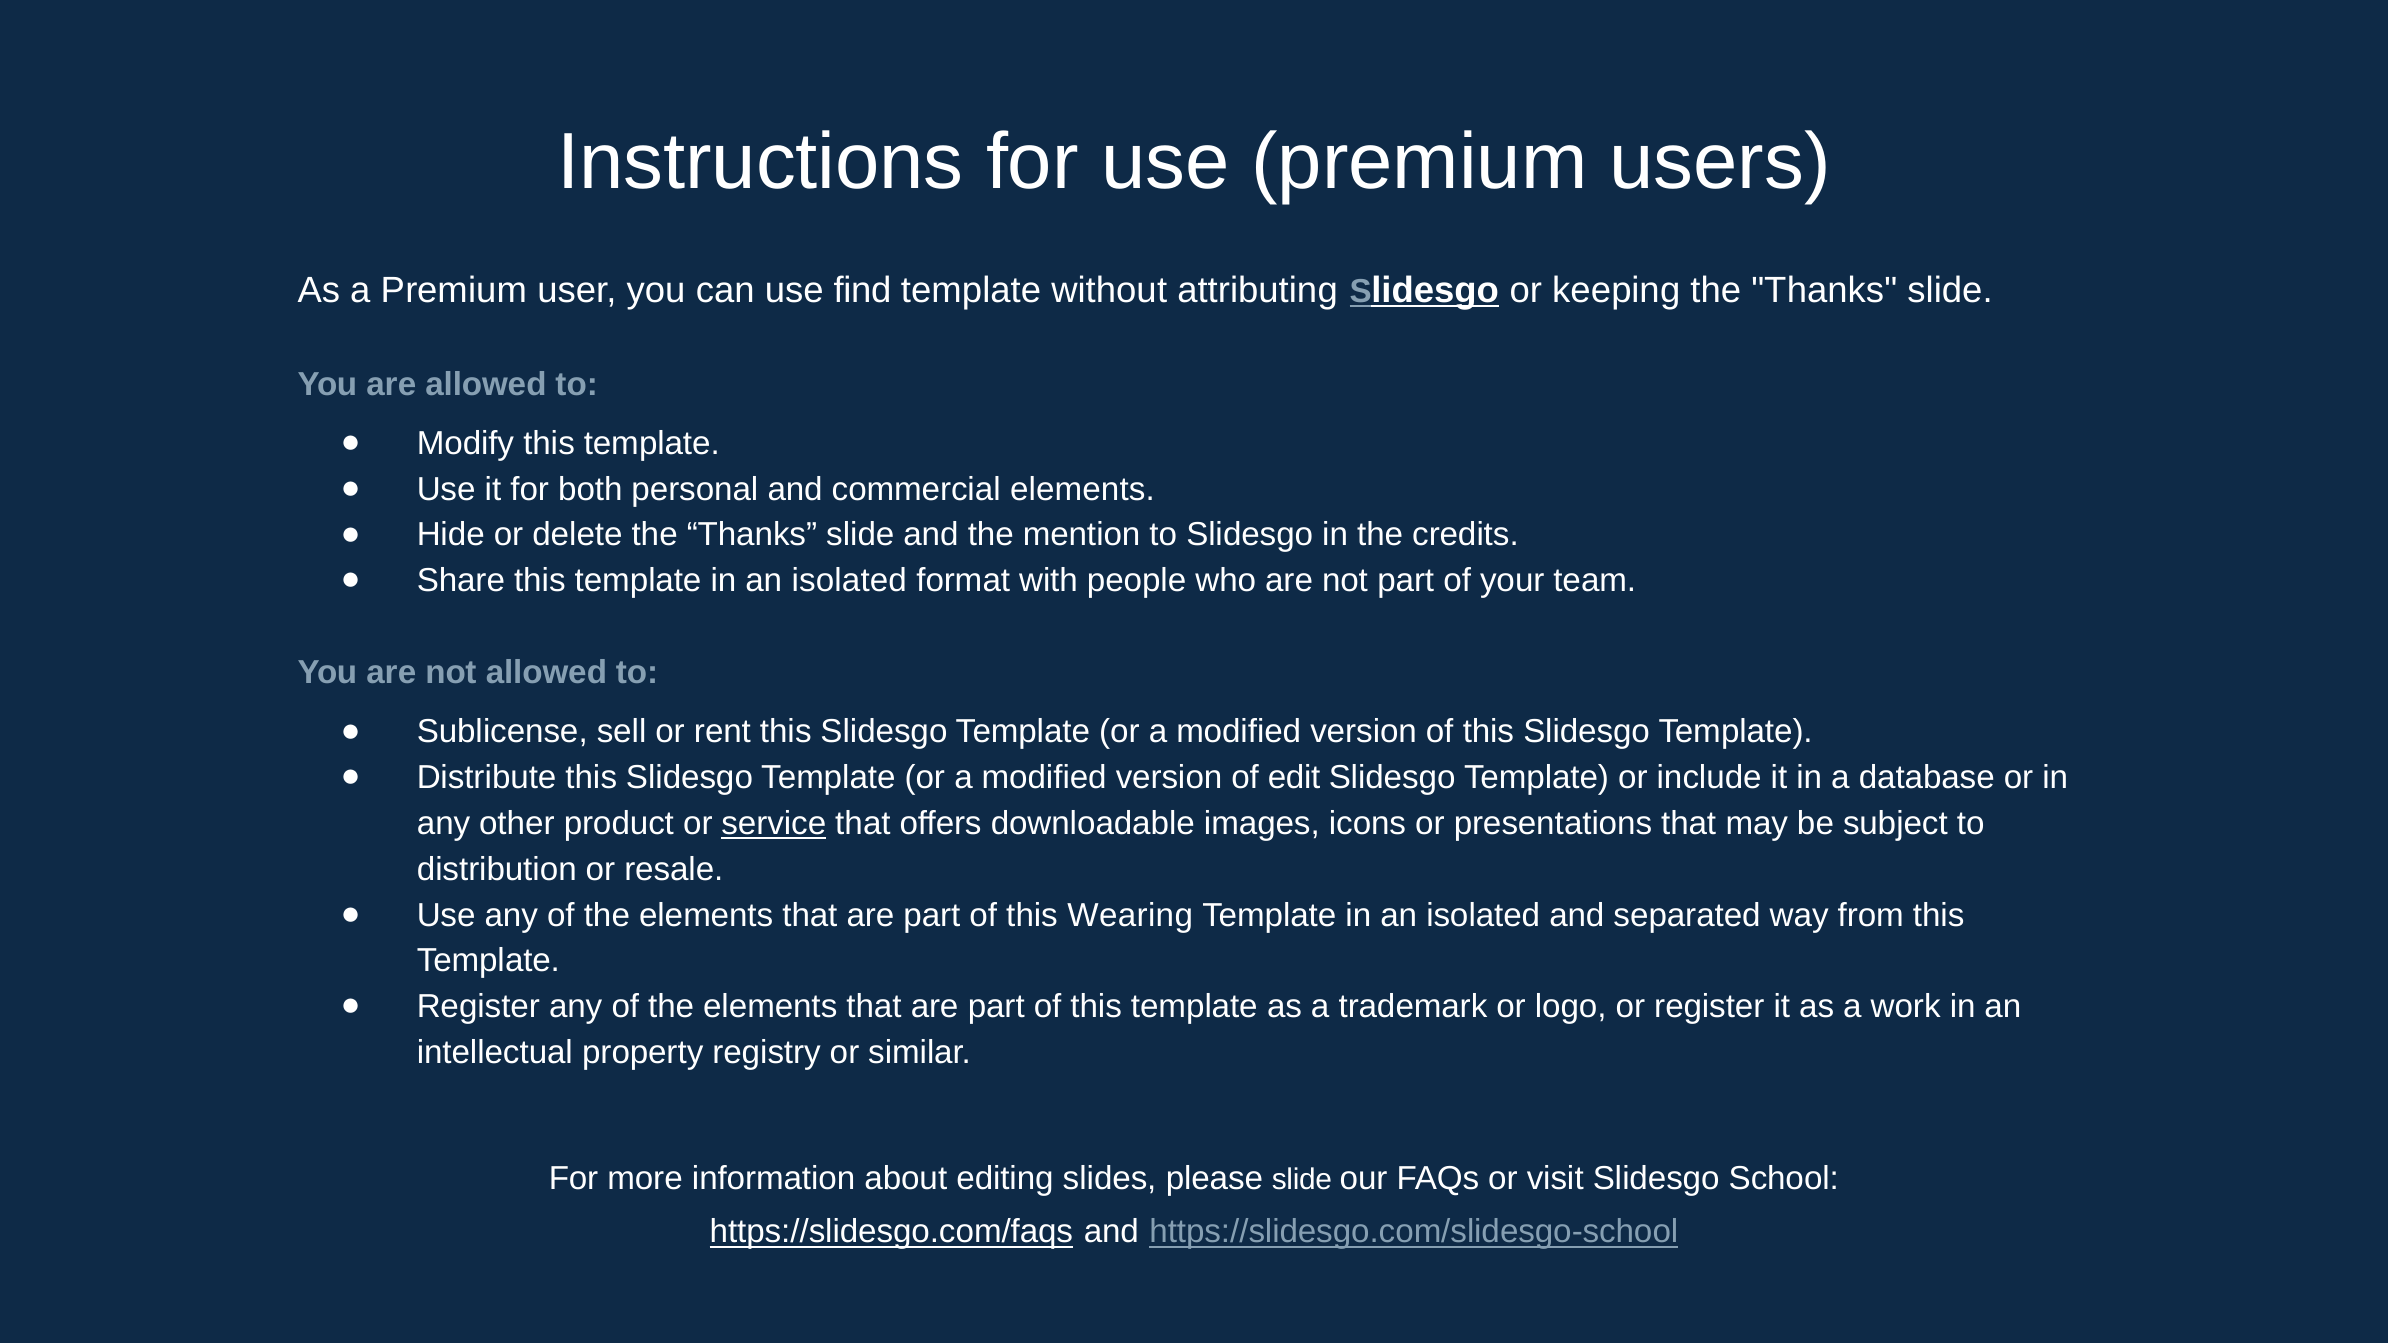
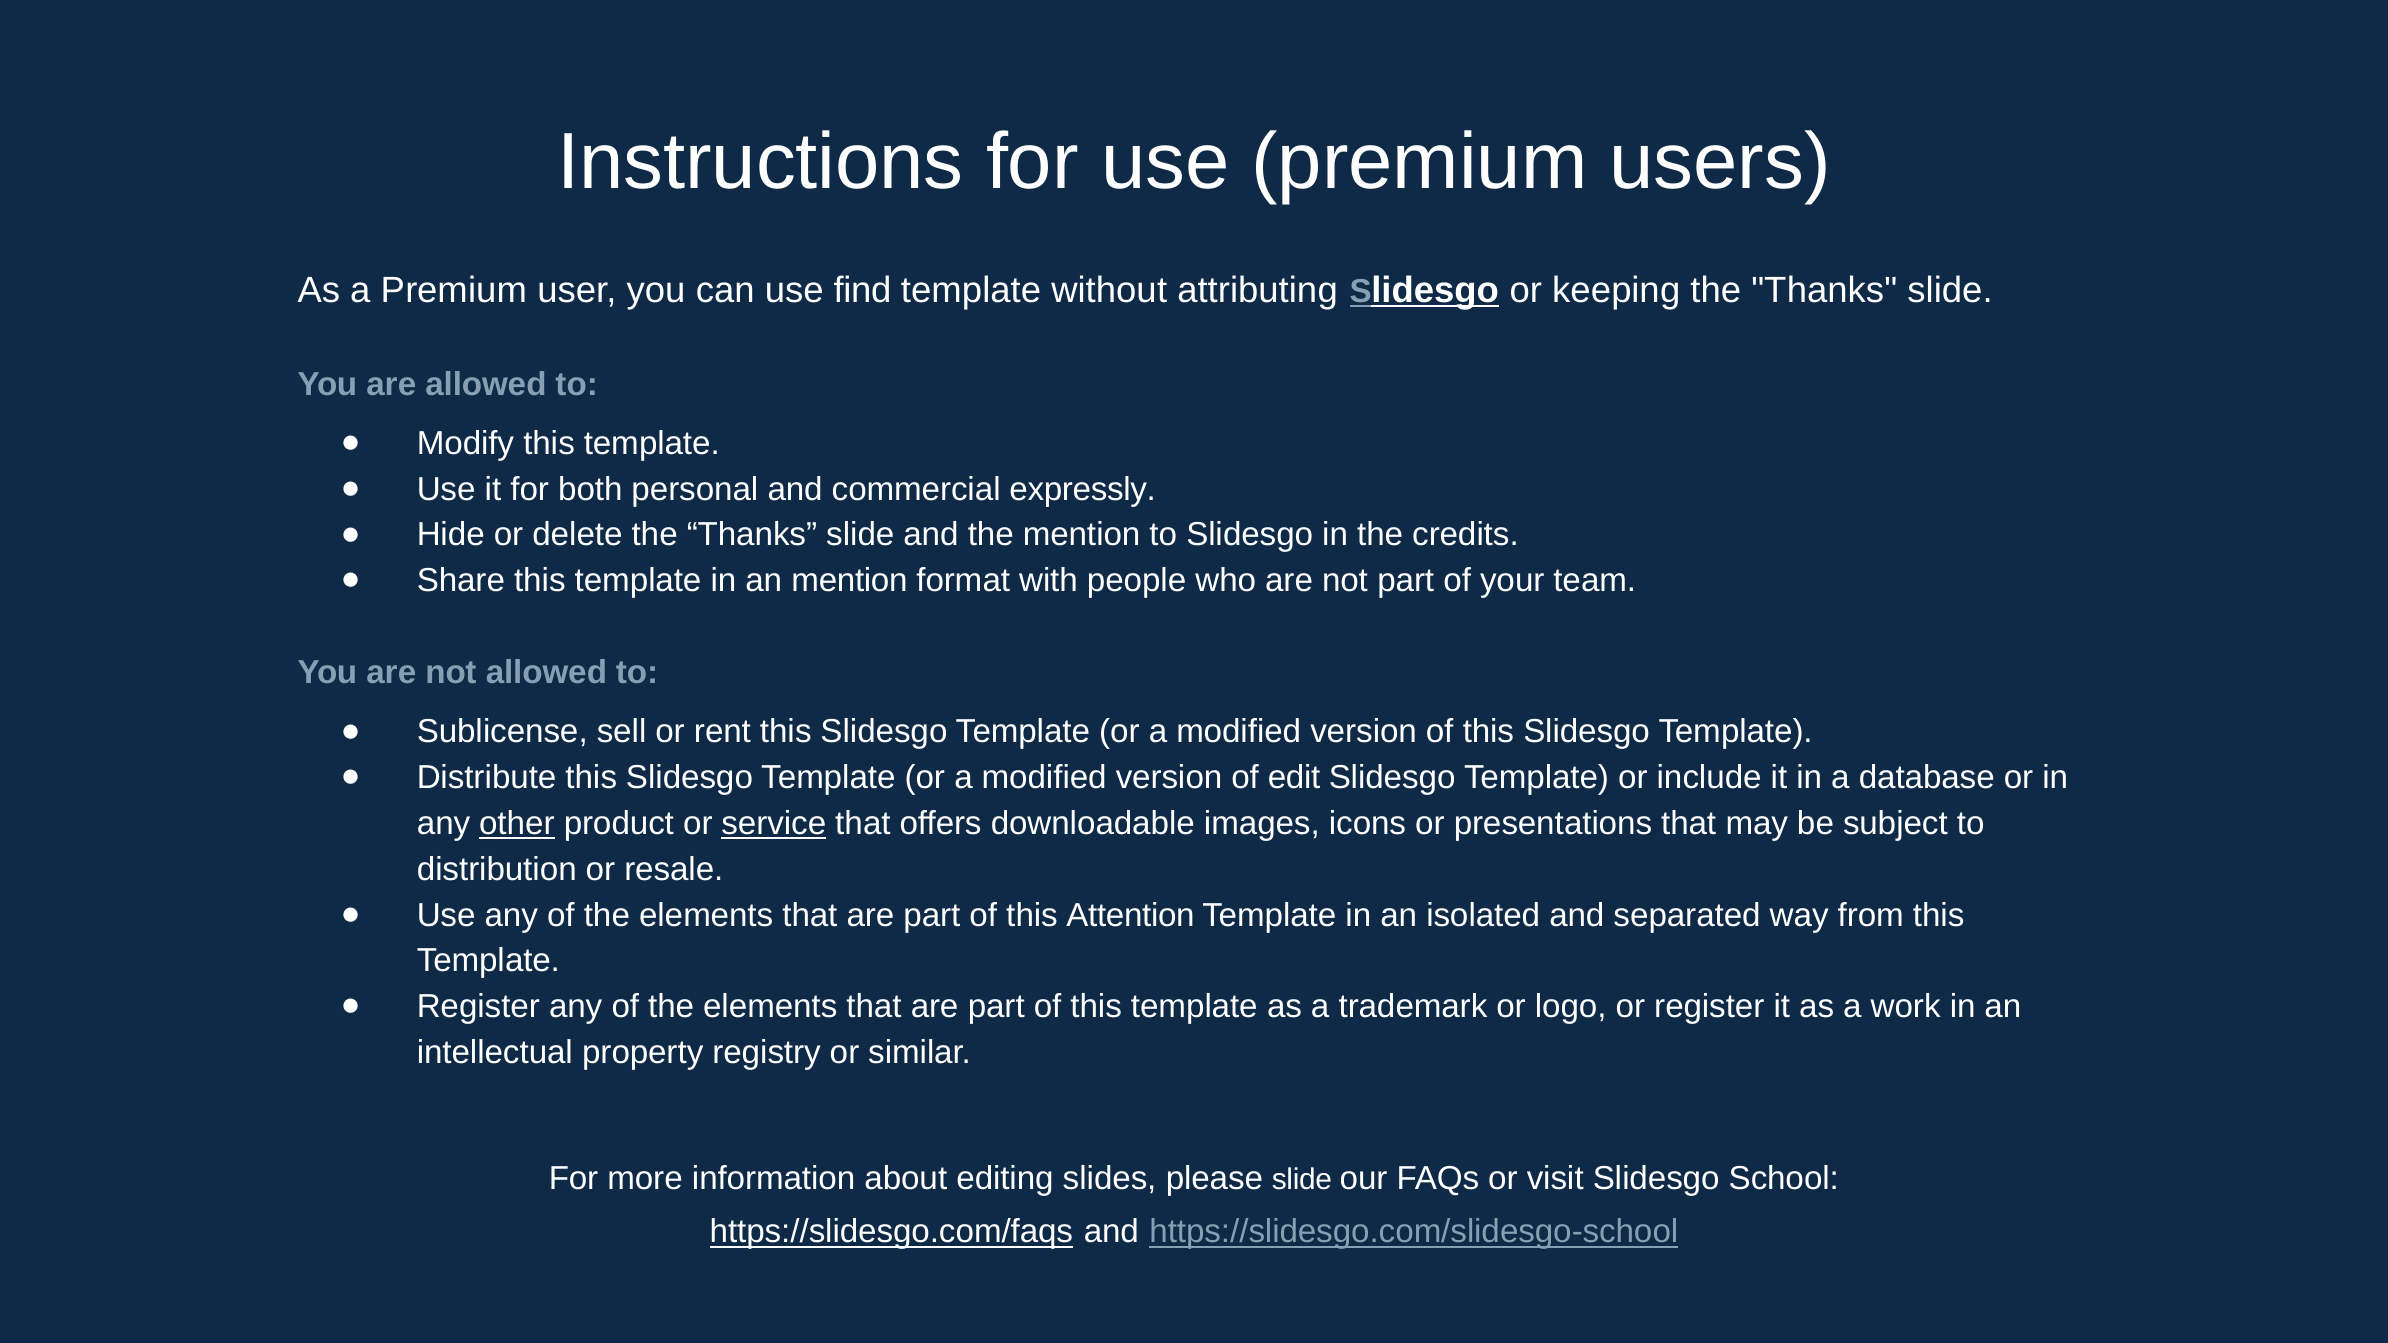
commercial elements: elements -> expressly (1083, 489)
isolated: isolated -> mention (849, 581)
other underline: none -> present (517, 824)
Wearing: Wearing -> Attention (1131, 915)
